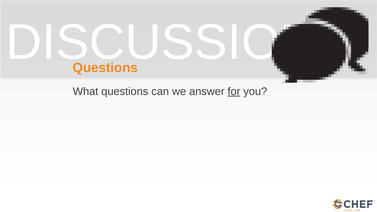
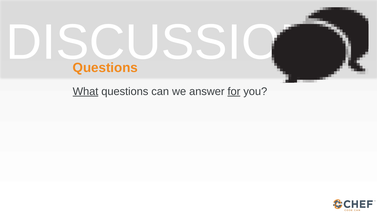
What underline: none -> present (86, 91)
